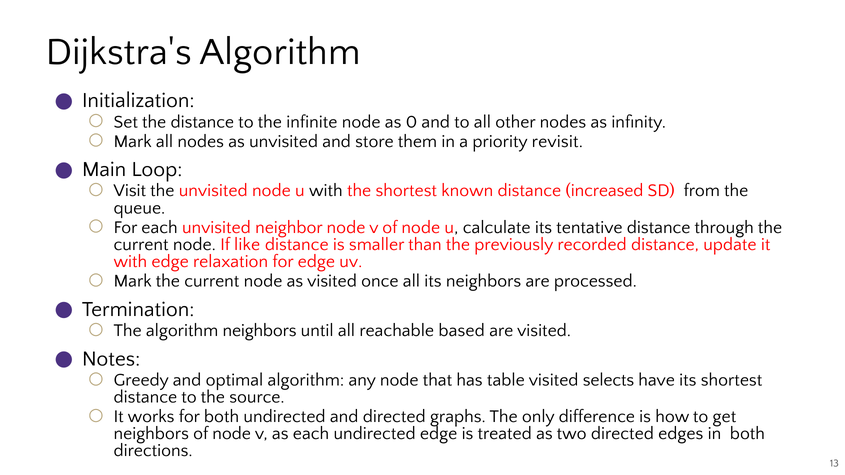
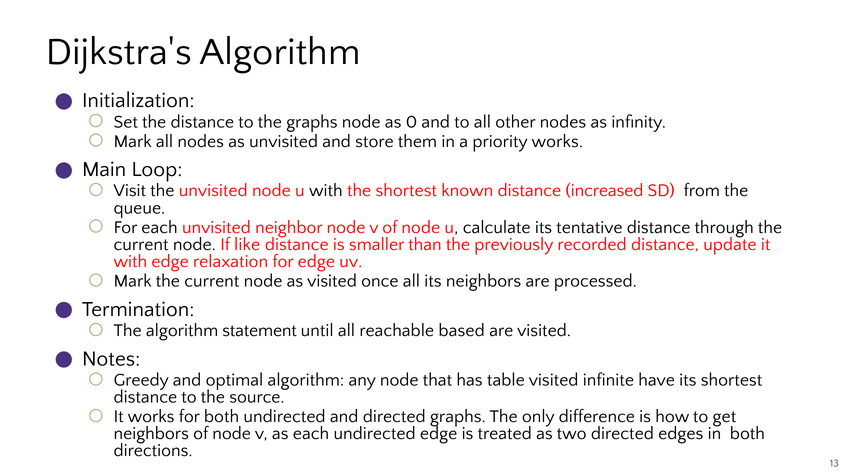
the infinite: infinite -> graphs (312, 122)
priority revisit: revisit -> works (557, 141)
algorithm neighbors: neighbors -> statement (260, 331)
selects: selects -> infinite (608, 380)
